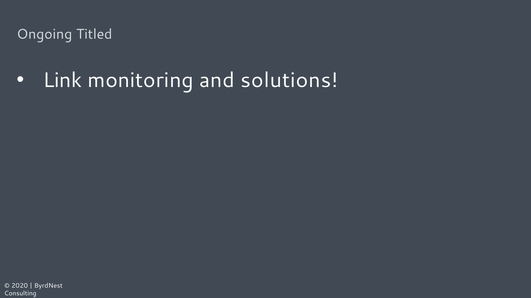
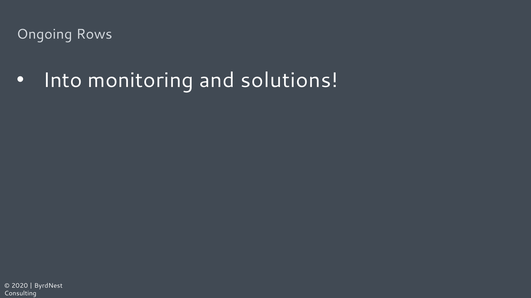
Titled: Titled -> Rows (94, 34)
Link: Link -> Into (62, 80)
